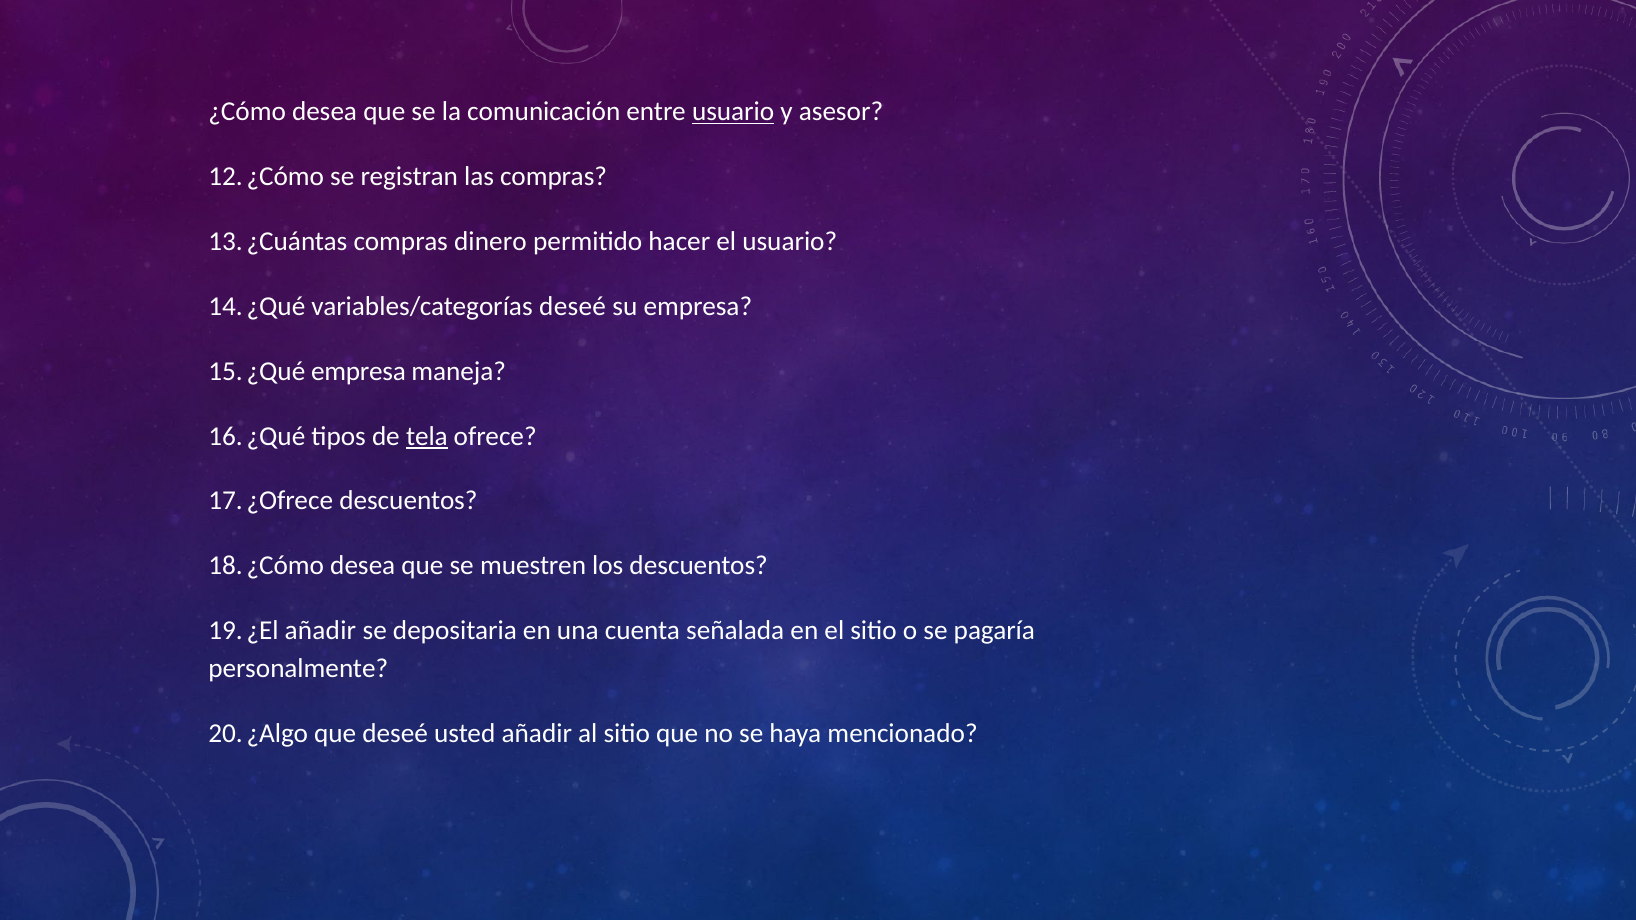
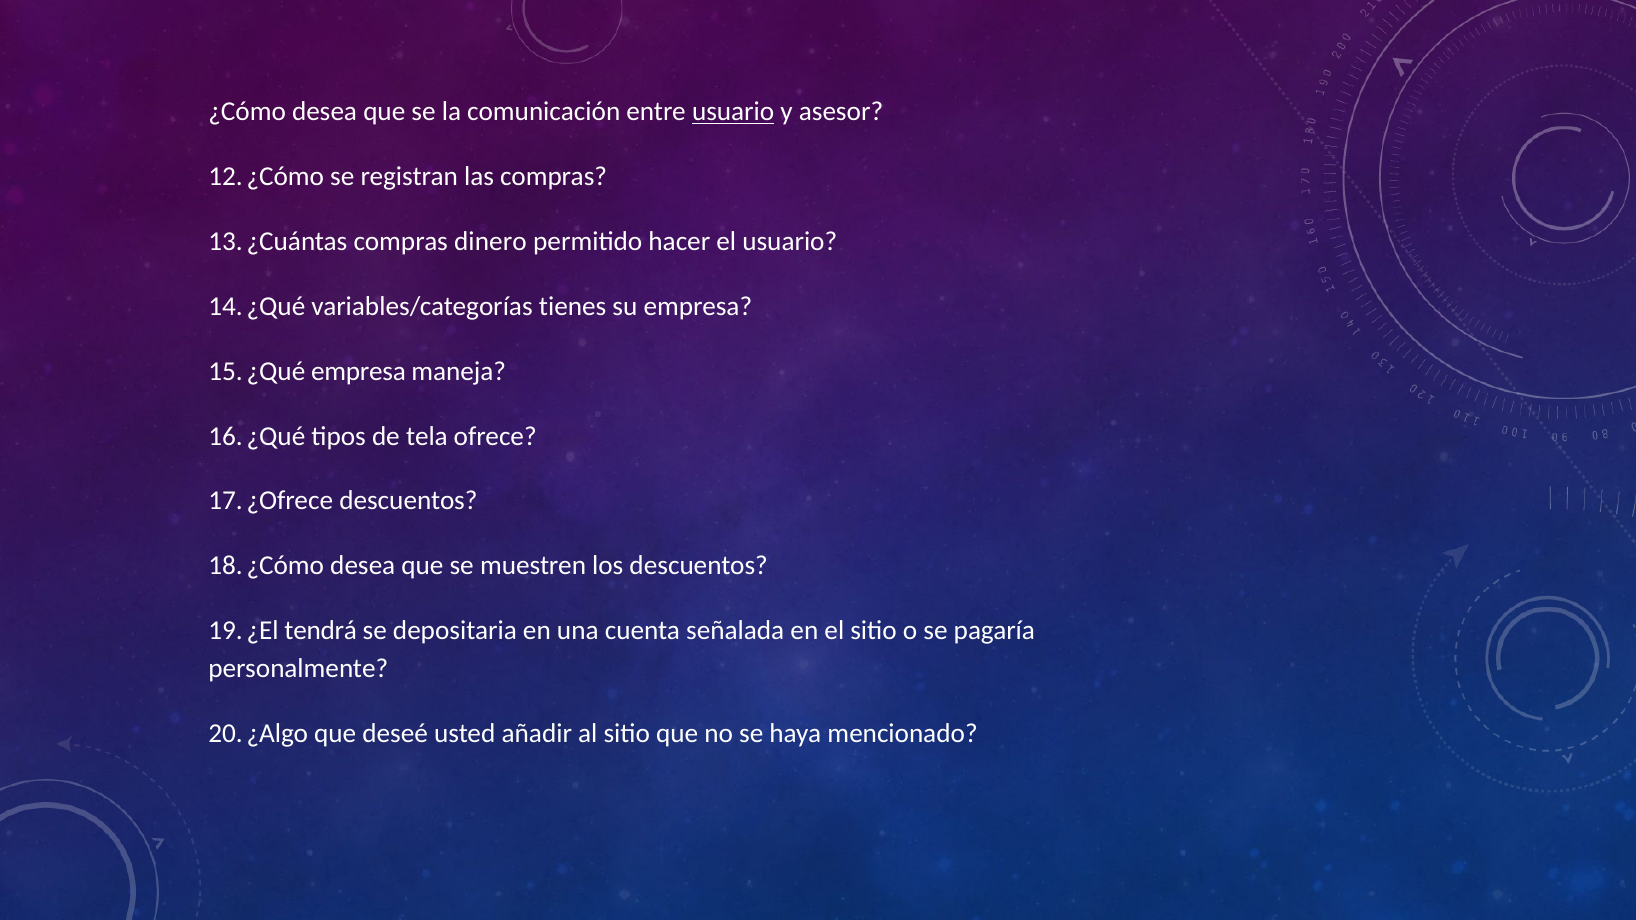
variables/categorías deseé: deseé -> tienes (573, 307)
tela underline: present -> none (427, 436)
¿El añadir: añadir -> tendrá (321, 631)
